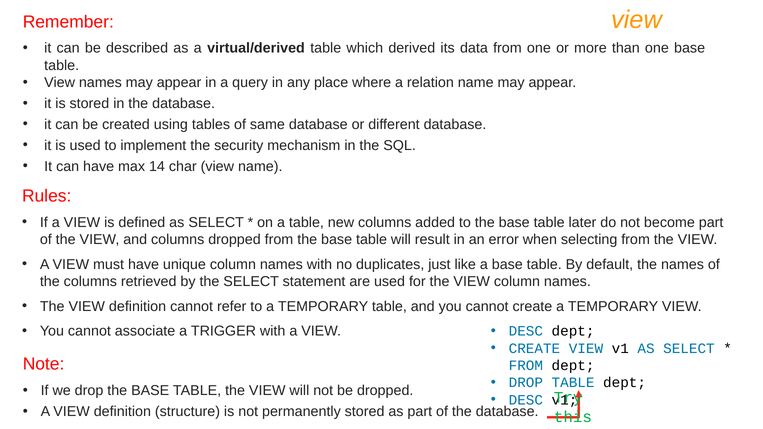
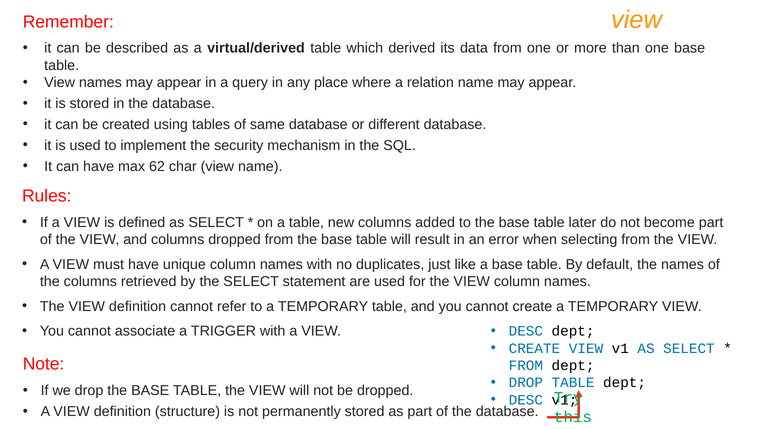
14: 14 -> 62 (157, 167)
